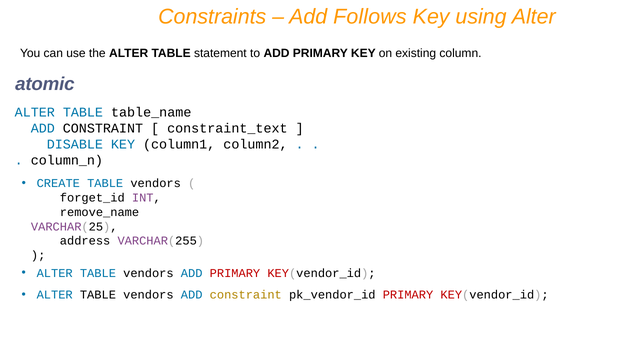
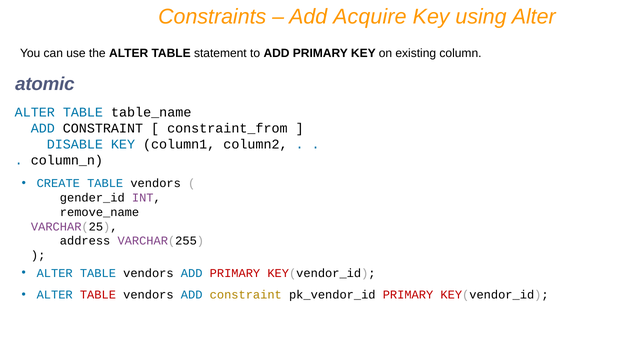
Follows: Follows -> Acquire (370, 17)
constraint_text: constraint_text -> constraint_from (227, 129)
forget_id: forget_id -> gender_id (92, 198)
TABLE colour: black -> red (98, 295)
